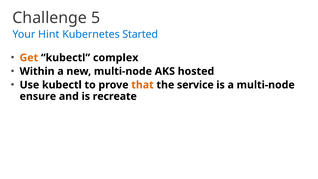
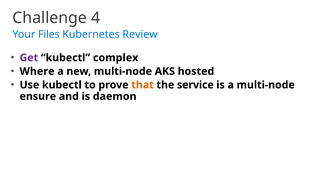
5: 5 -> 4 (96, 18)
Hint: Hint -> Files (49, 34)
Started: Started -> Review (140, 34)
Get colour: orange -> purple (29, 58)
Within: Within -> Where (37, 71)
recreate: recreate -> daemon (115, 96)
